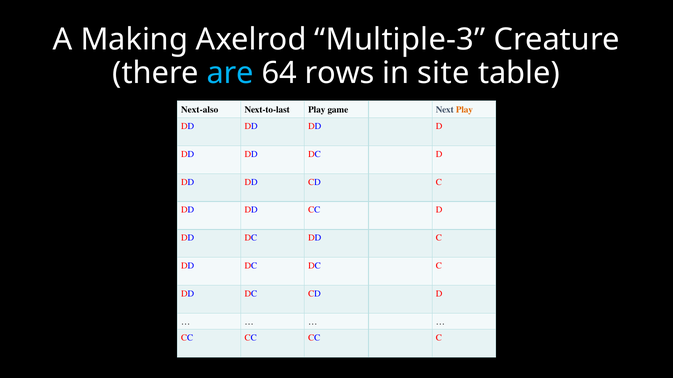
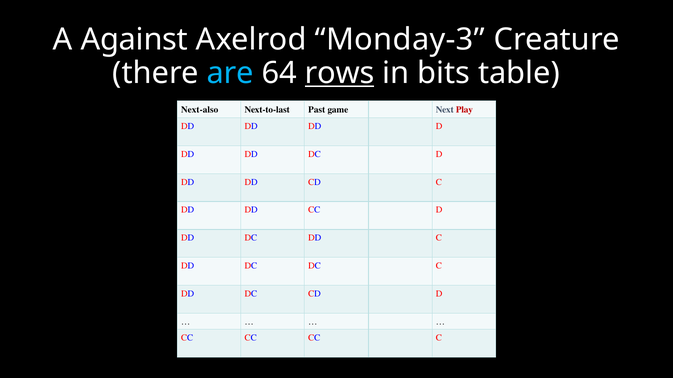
Making: Making -> Against (134, 40)
Multiple-3: Multiple-3 -> Monday-3 (400, 40)
rows underline: none -> present (340, 73)
site: site -> bits (444, 73)
Next-to-last Play: Play -> Past (317, 110)
Play colour: orange -> red (464, 110)
